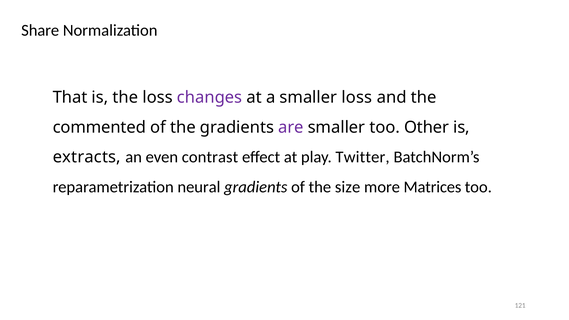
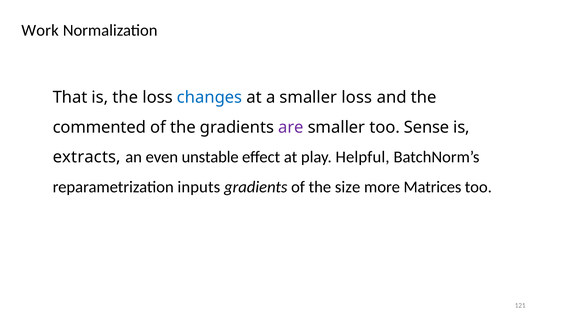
Share: Share -> Work (40, 30)
changes colour: purple -> blue (210, 97)
Other: Other -> Sense (427, 127)
contrast: contrast -> unstable (210, 157)
Twitter: Twitter -> Helpful (363, 157)
neural: neural -> inputs (199, 187)
